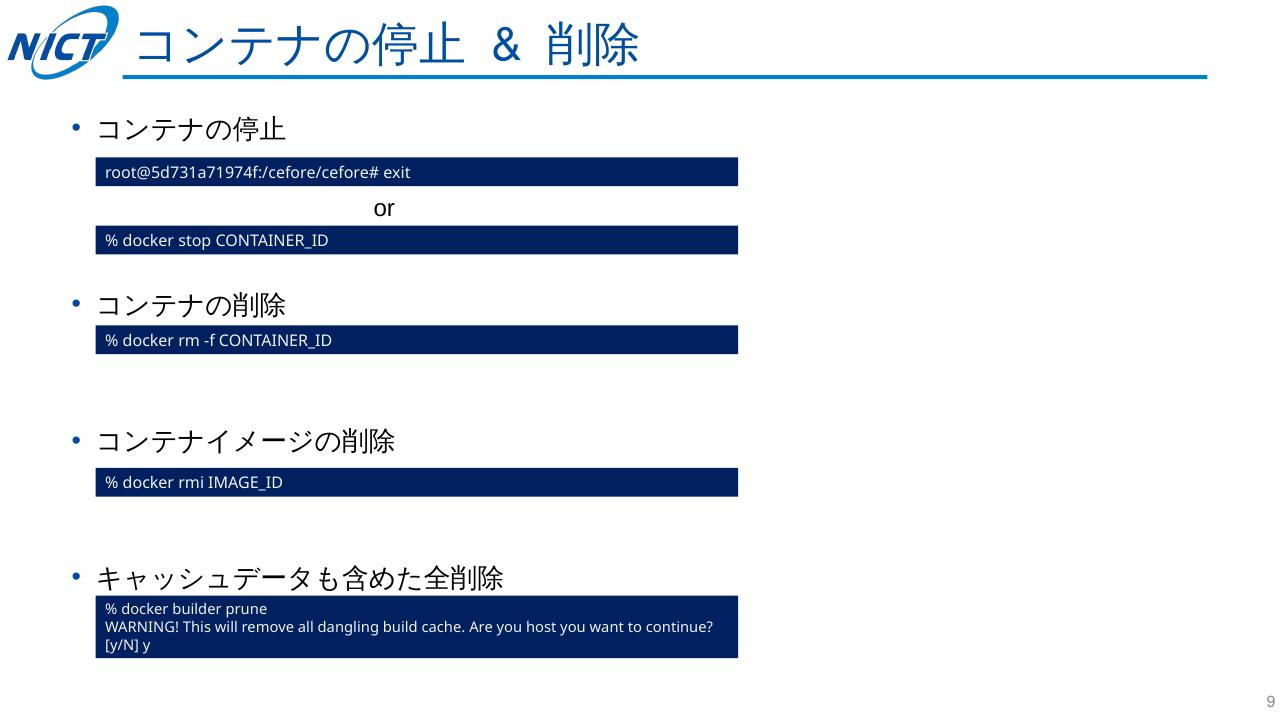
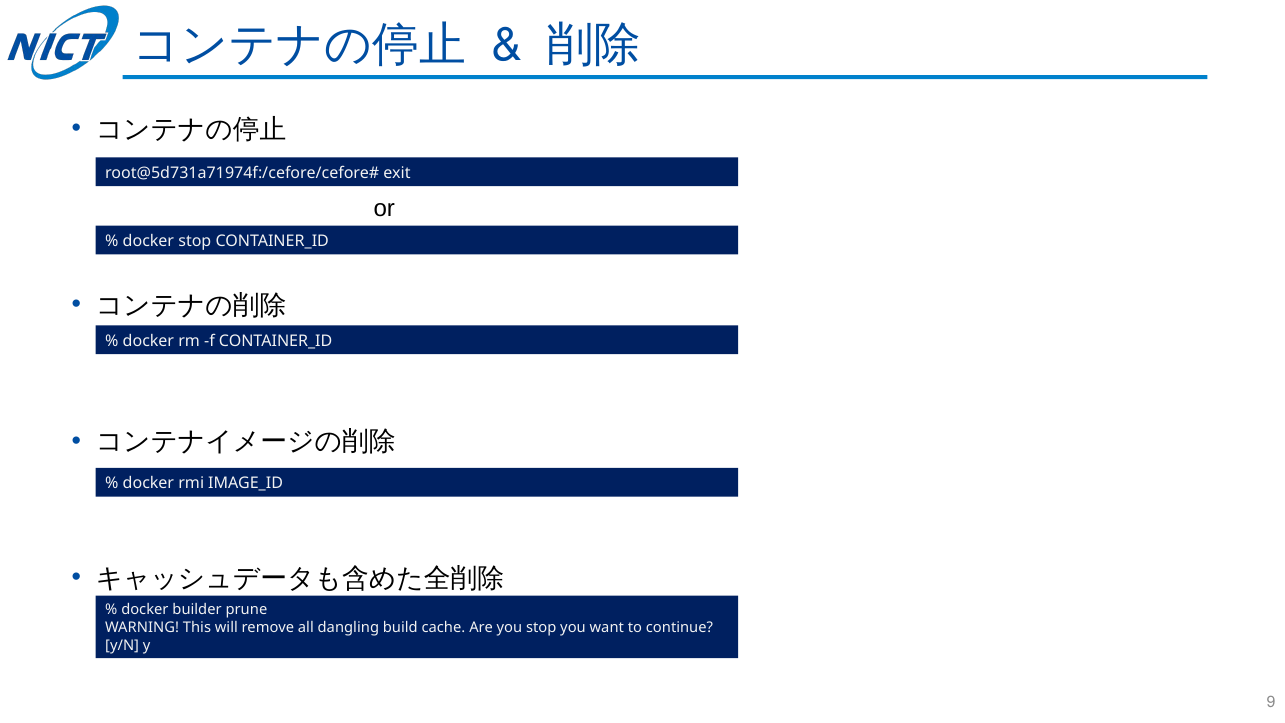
you host: host -> stop (541, 628)
